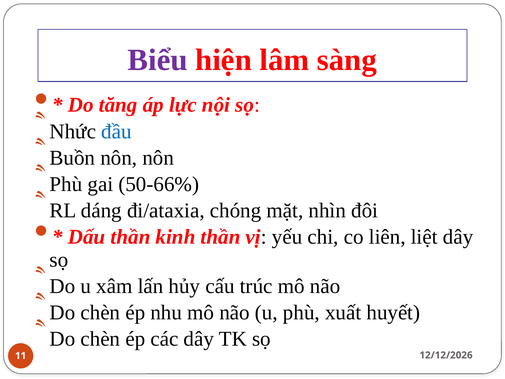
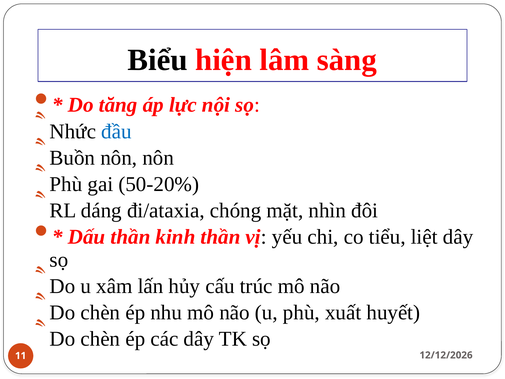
Biểu colour: purple -> black (158, 60)
50-66%: 50-66% -> 50-20% (159, 184)
liên: liên -> tiểu (387, 237)
